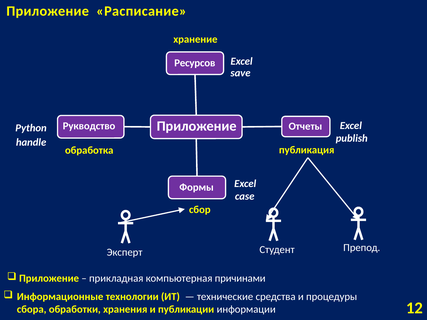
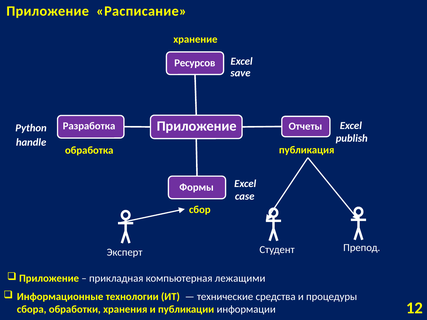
Рукводство: Рукводство -> Разработка (89, 126)
причинами: причинами -> лежащими (240, 278)
